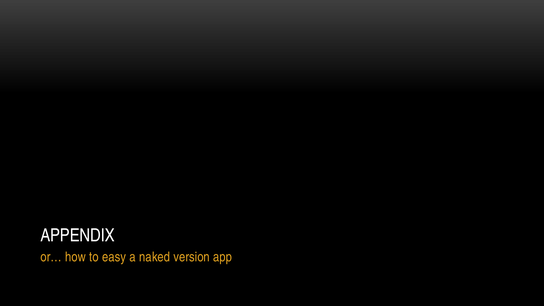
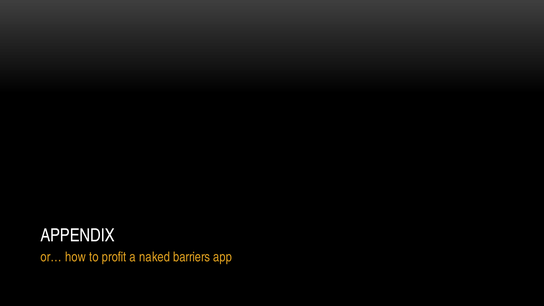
easy: easy -> profit (114, 257)
version: version -> barriers (192, 257)
